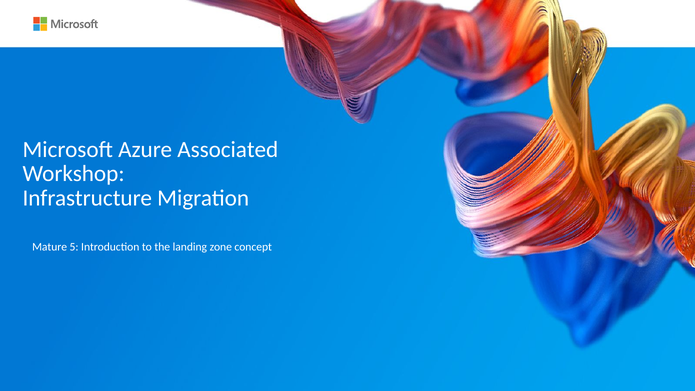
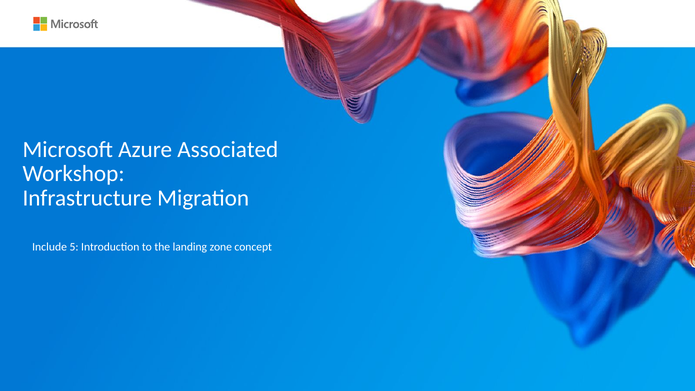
Mature: Mature -> Include (50, 247)
